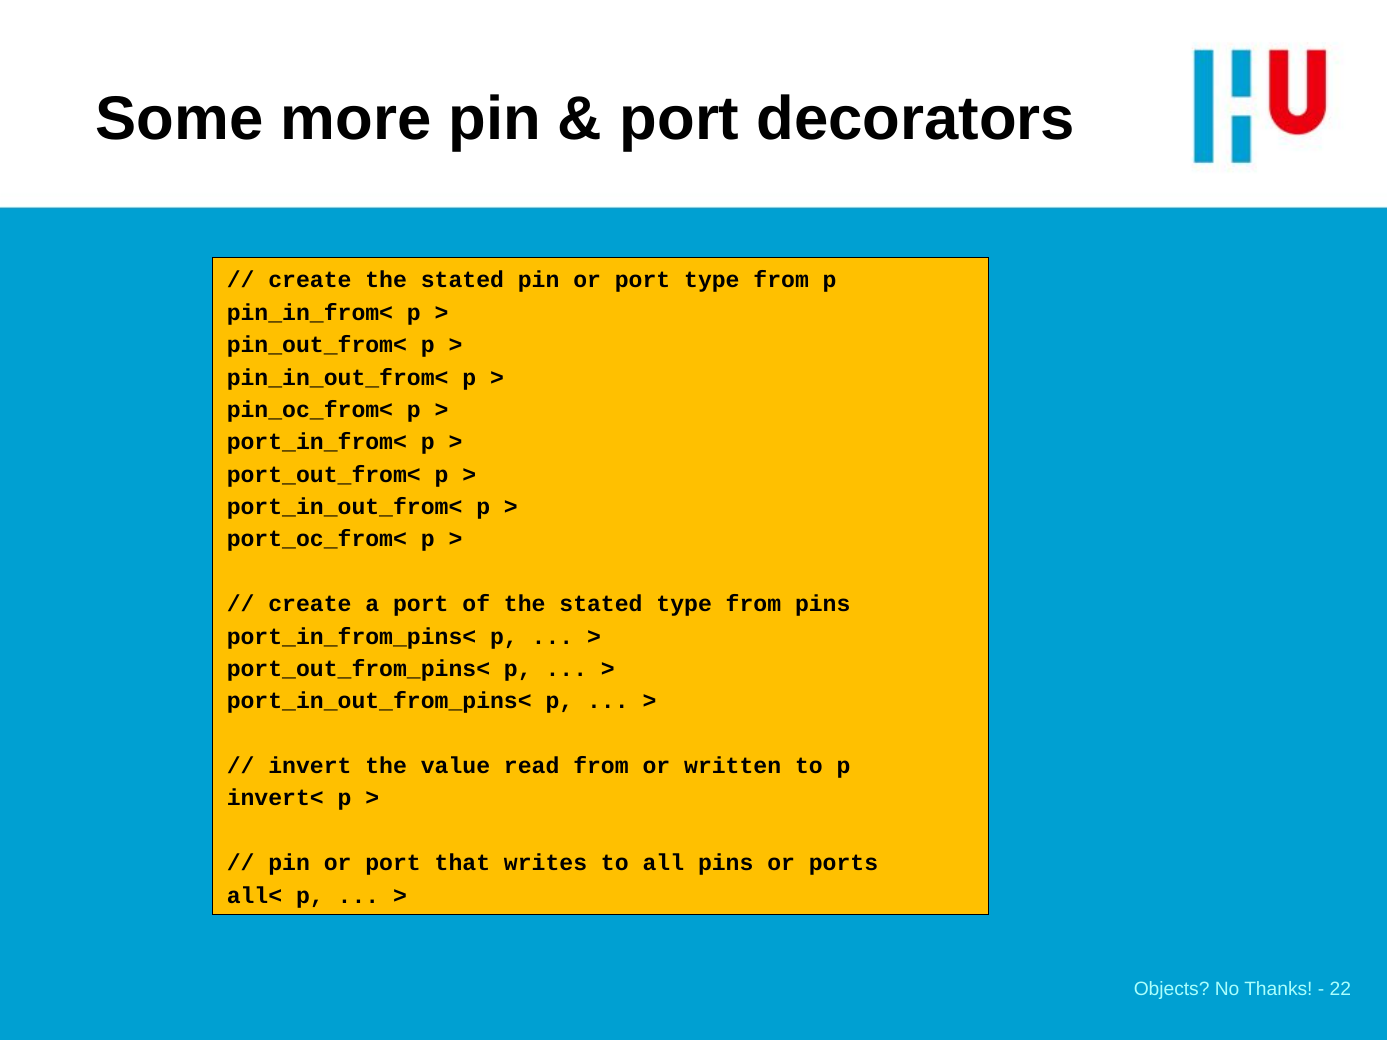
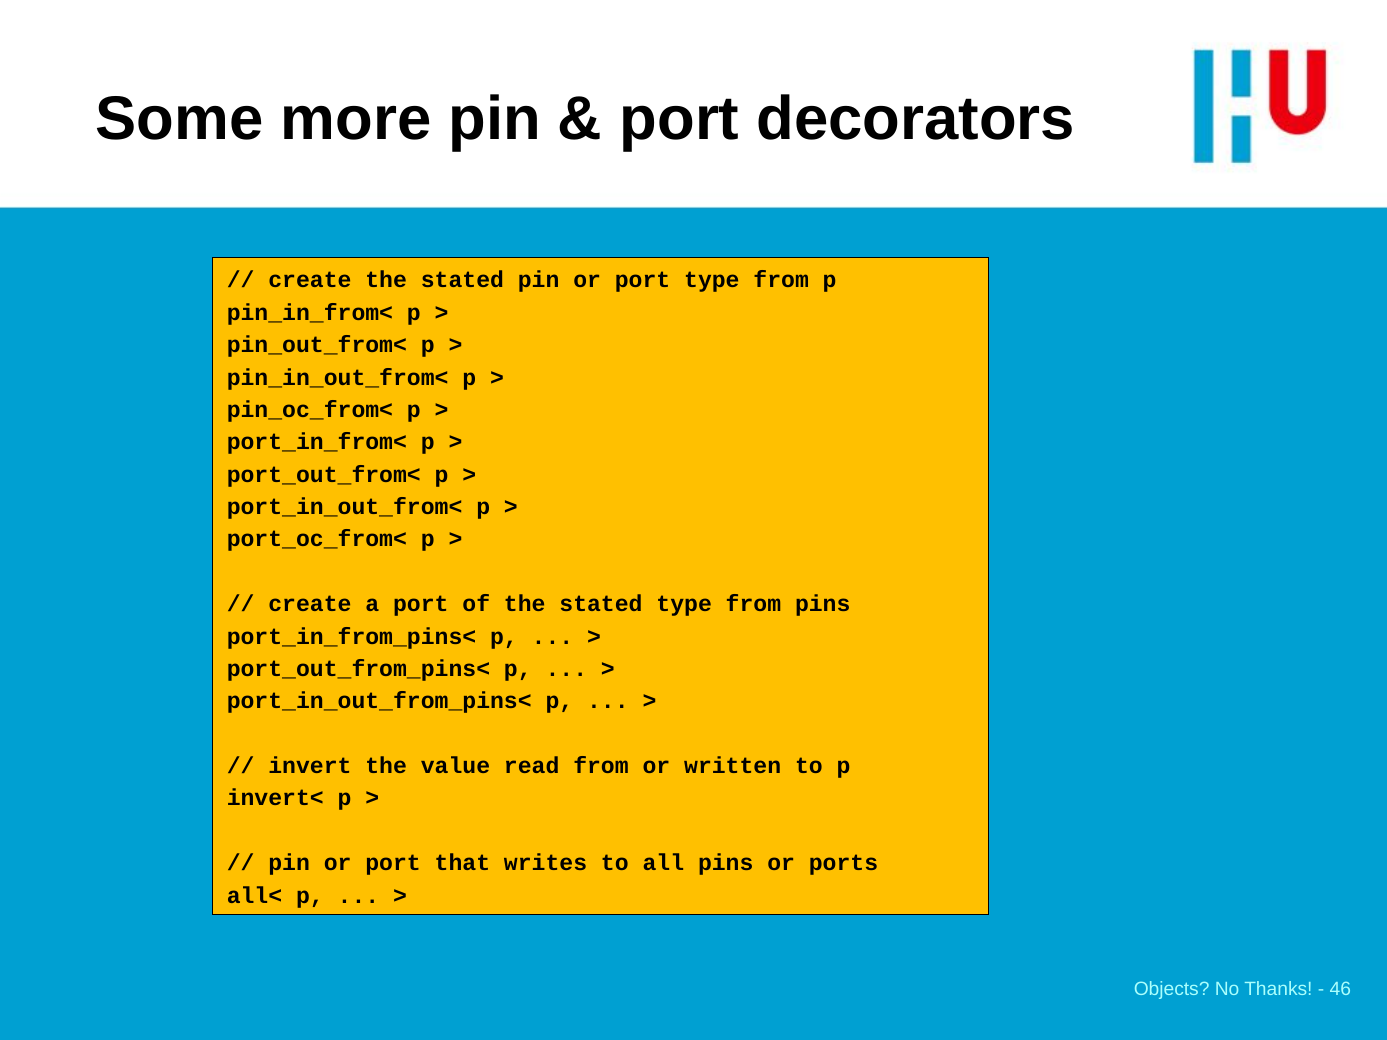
22: 22 -> 46 (1340, 989)
